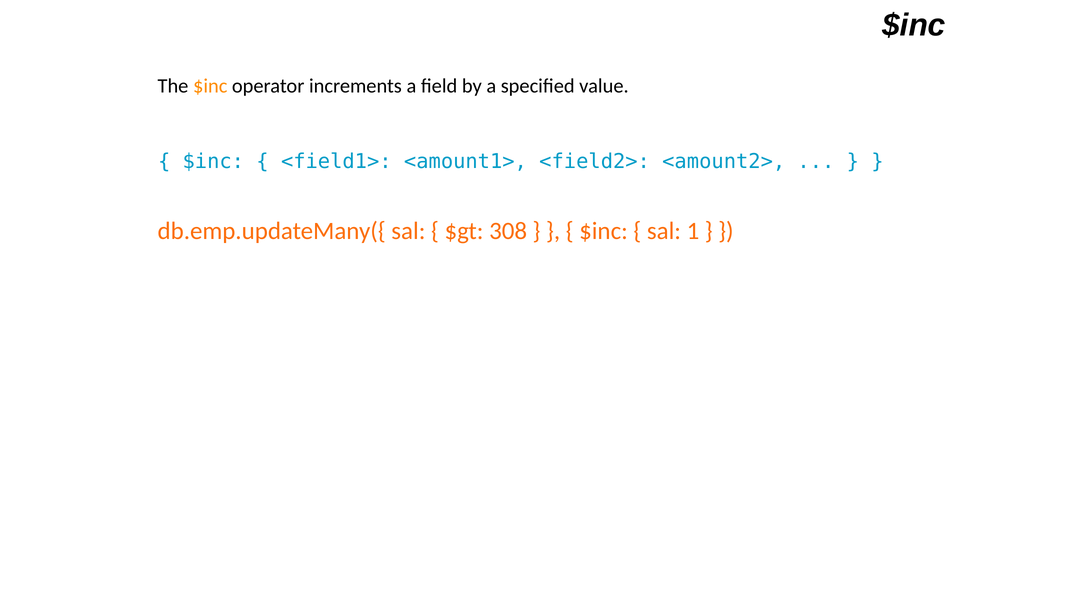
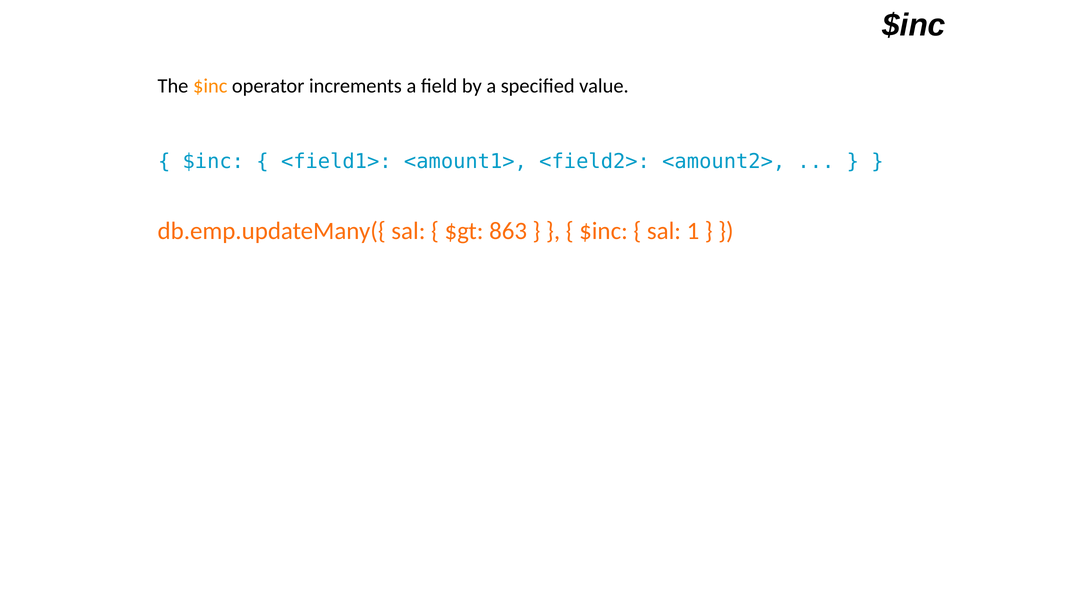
308: 308 -> 863 (508, 231)
